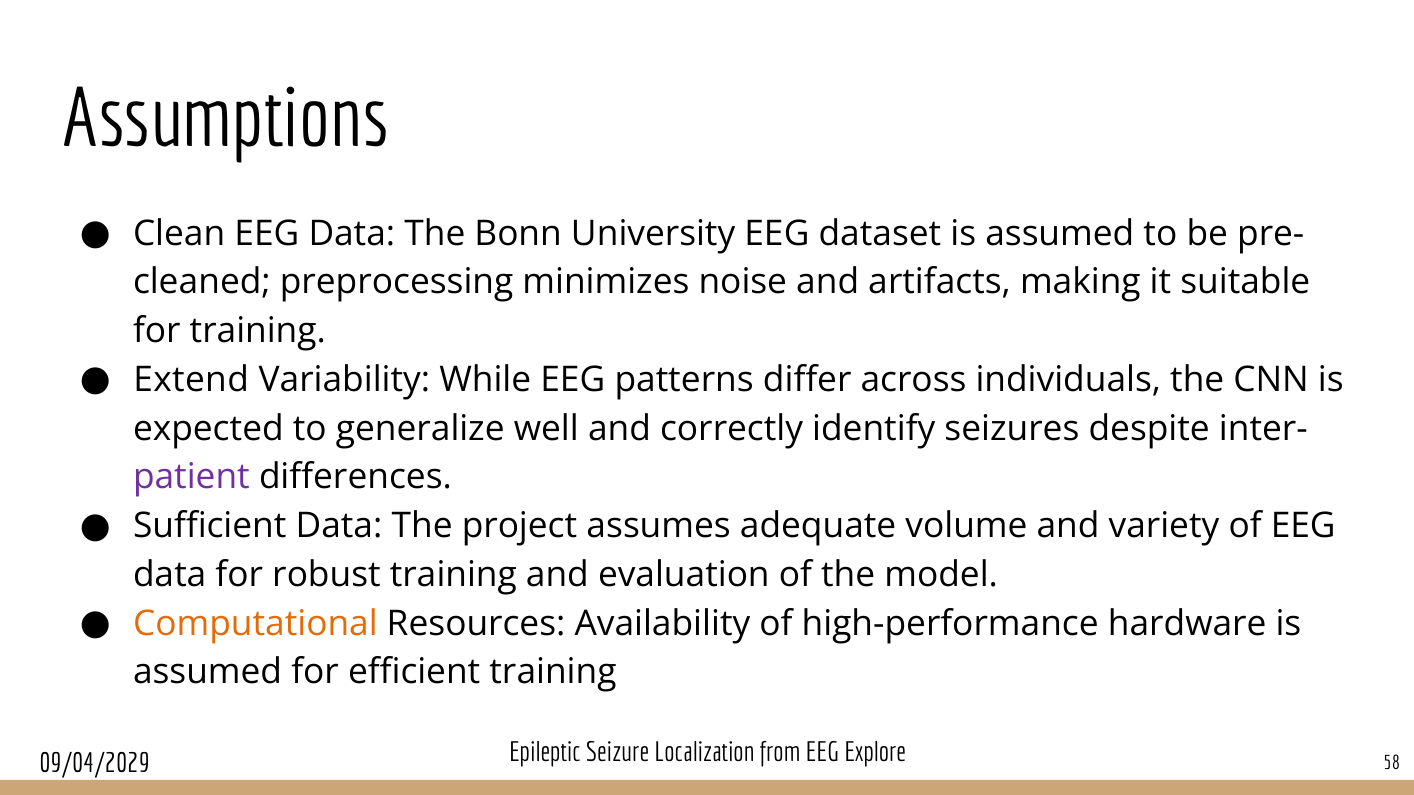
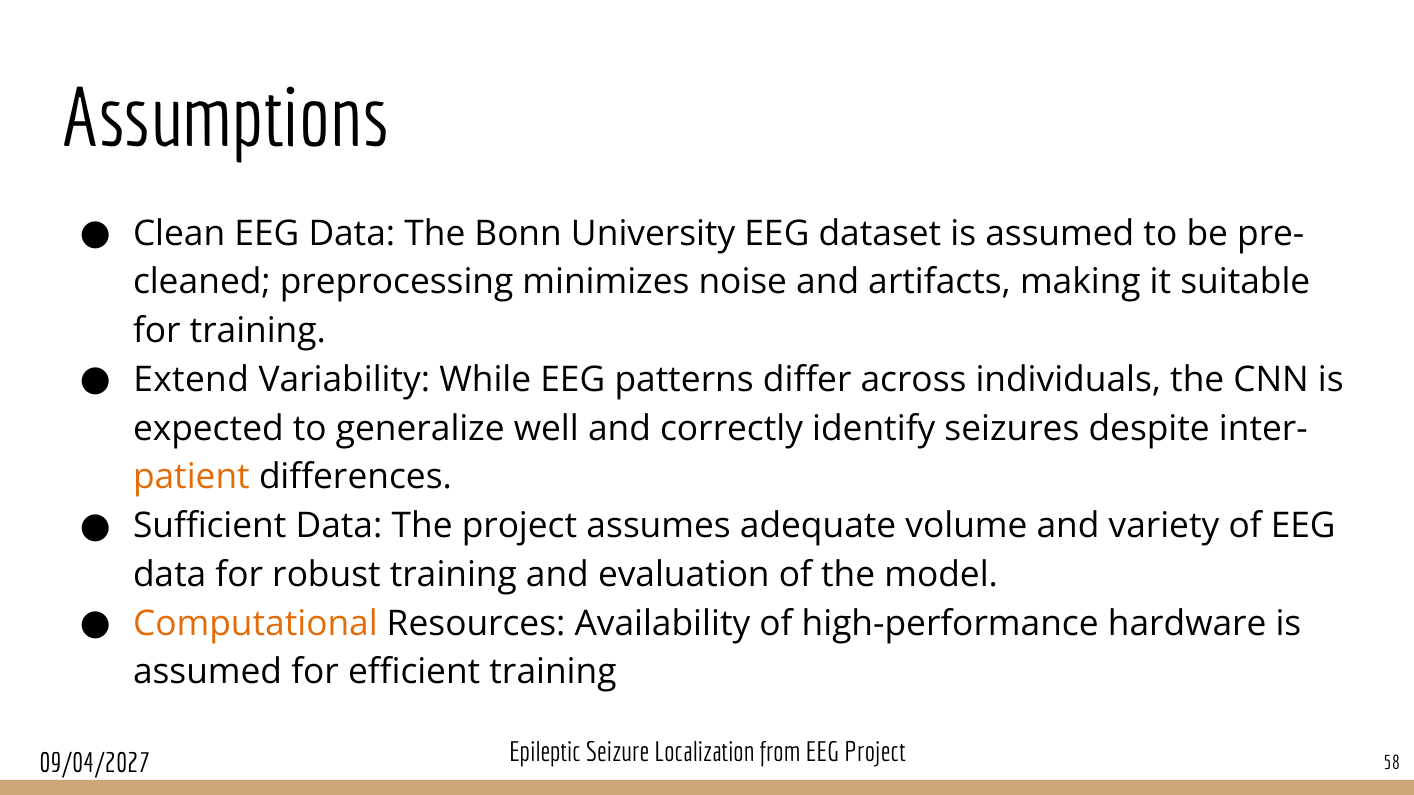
patient colour: purple -> orange (191, 477)
09/04/2029: 09/04/2029 -> 09/04/2027 (95, 764)
EEG Explore: Explore -> Project (875, 753)
